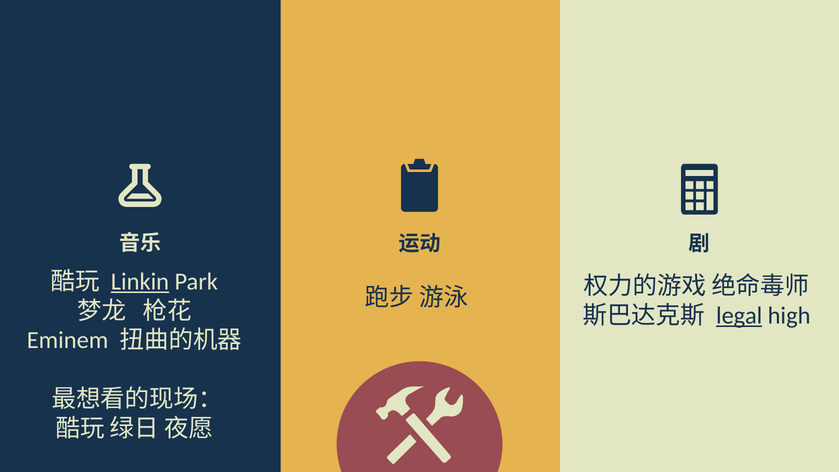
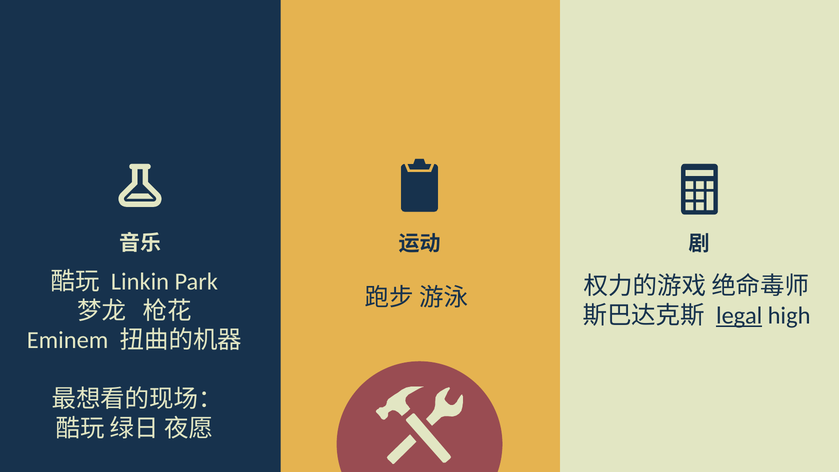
Linkin underline: present -> none (140, 282)
